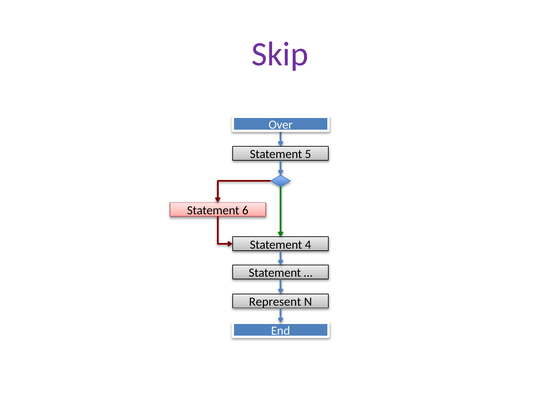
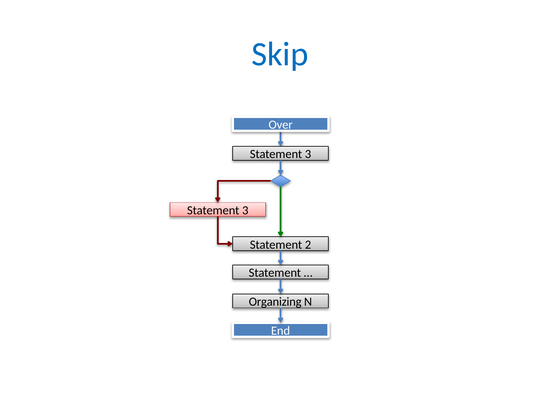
Skip colour: purple -> blue (280, 54)
5: 5 -> 3 (308, 154)
6: 6 -> 3 (245, 210)
4: 4 -> 2 (308, 245)
Represent: Represent -> Organizing (275, 302)
